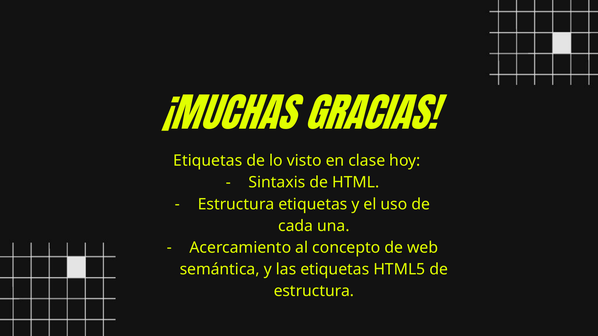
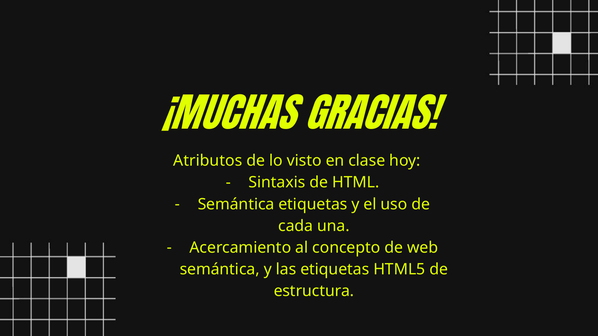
Etiquetas: Etiquetas -> Atributos (208, 161)
Estructura: Estructura -> Semántica (236, 204)
